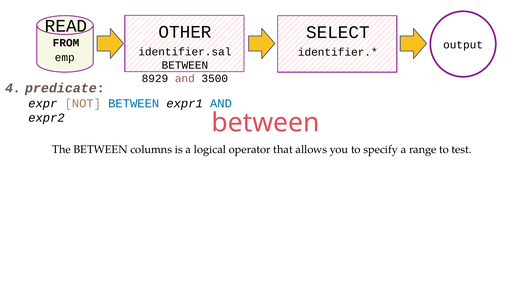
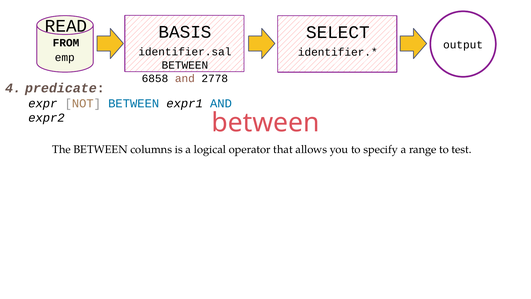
OTHER: OTHER -> BASIS (185, 32)
8929: 8929 -> 6858 (155, 78)
3500: 3500 -> 2778 (215, 78)
